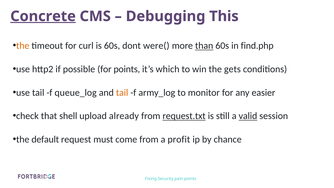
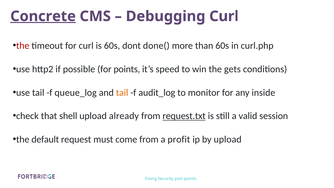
Debugging This: This -> Curl (224, 16)
the colour: orange -> red (23, 46)
were(: were( -> done( (156, 46)
than underline: present -> none (204, 46)
find.php: find.php -> curl.php (257, 46)
which: which -> speed (168, 69)
army_log: army_log -> audit_log (157, 93)
easier: easier -> inside (263, 93)
valid underline: present -> none (248, 116)
by chance: chance -> upload (228, 139)
